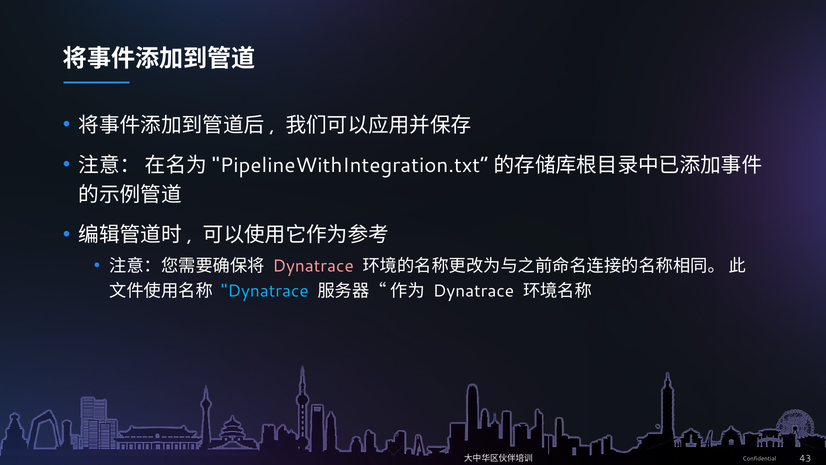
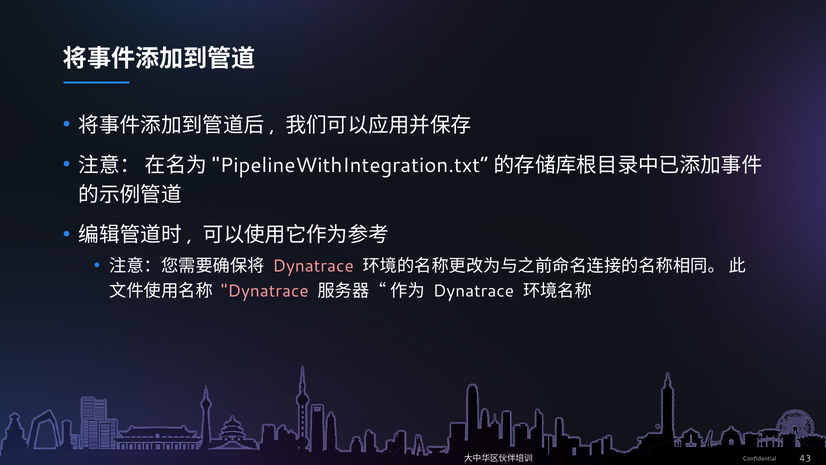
Dynatrace colour: light blue -> pink (265, 291)
